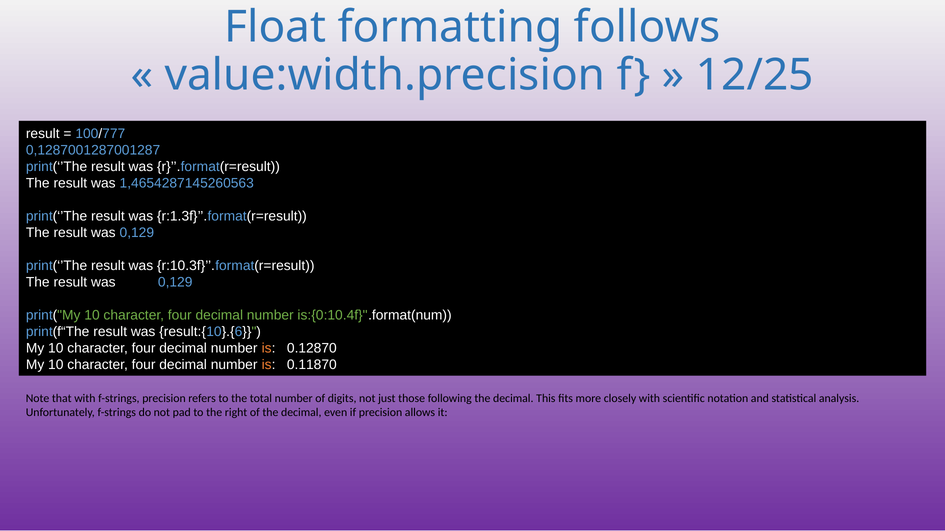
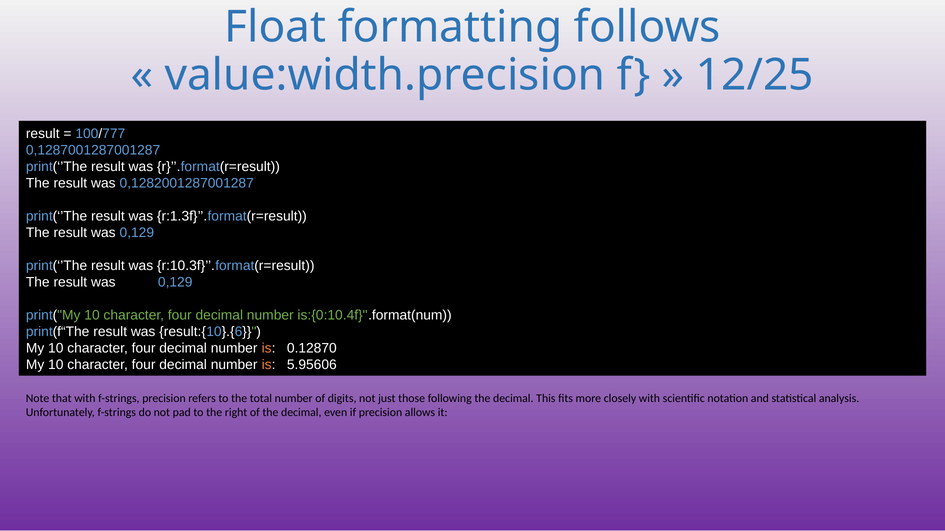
1,4654287145260563: 1,4654287145260563 -> 0,1282001287001287 (187, 183)
0.11870: 0.11870 -> 5.95606 (312, 365)
